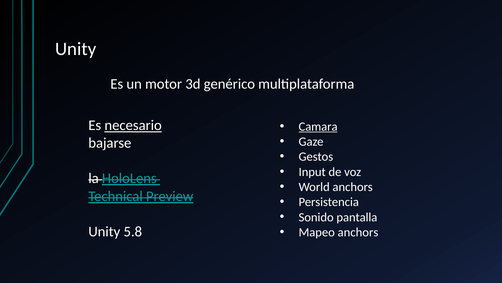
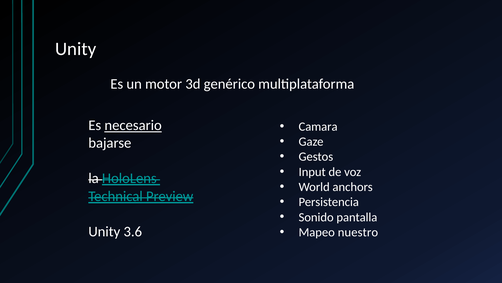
Camara underline: present -> none (318, 126)
Mapeo anchors: anchors -> nuestro (358, 232)
5.8: 5.8 -> 3.6 (133, 231)
